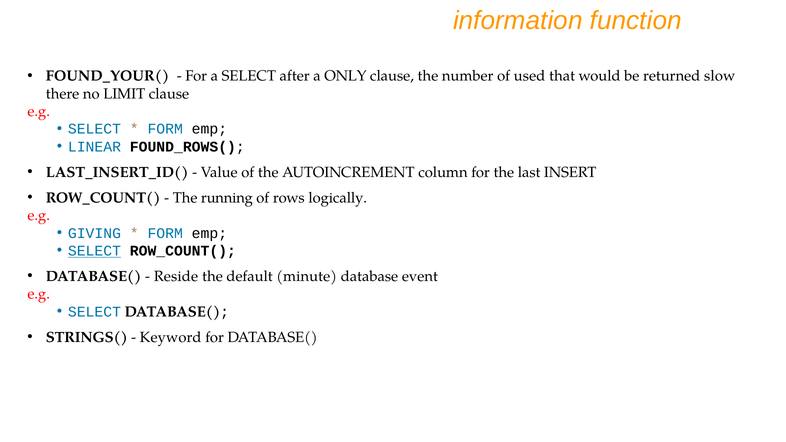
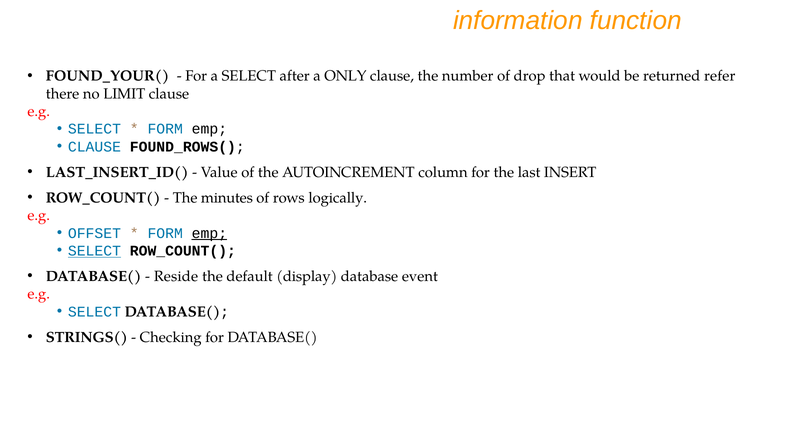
used: used -> drop (530, 76)
slow: slow -> refer (720, 76)
LINEAR: LINEAR -> CLAUSE (94, 147)
running: running -> minutes (227, 198)
GIVING: GIVING -> OFFSET (94, 233)
emp underline: none -> present (209, 233)
minute: minute -> display (307, 276)
Keyword: Keyword -> Checking (171, 337)
